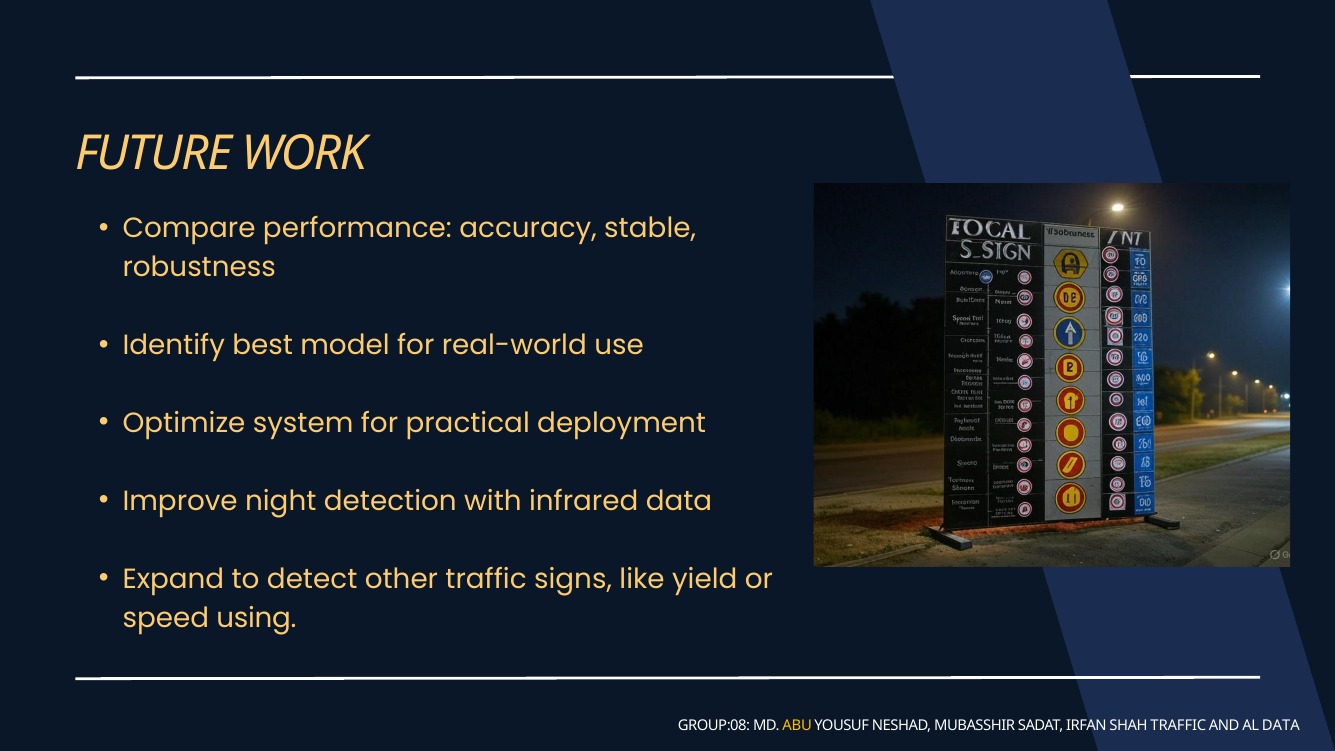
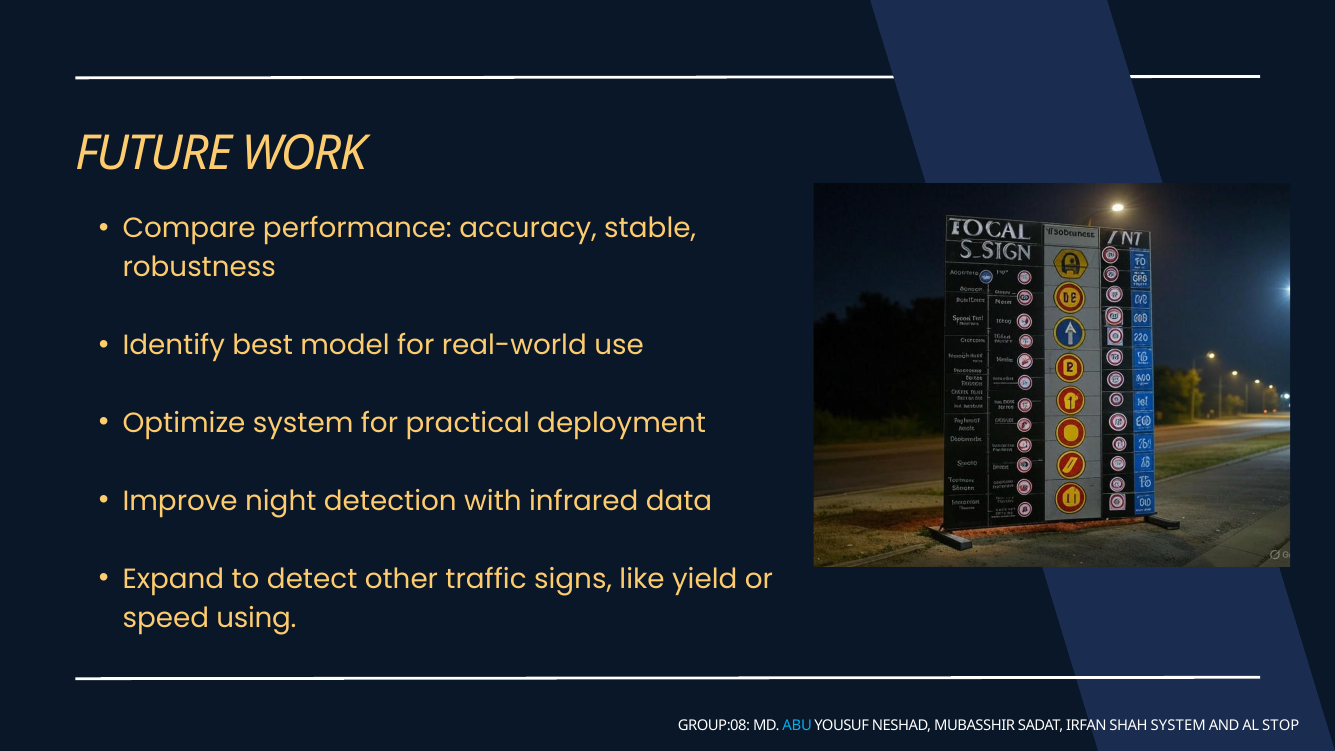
ABU colour: yellow -> light blue (797, 725)
SHAH TRAFFIC: TRAFFIC -> SYSTEM (1178, 725)
AL DATA: DATA -> STOP (1281, 725)
